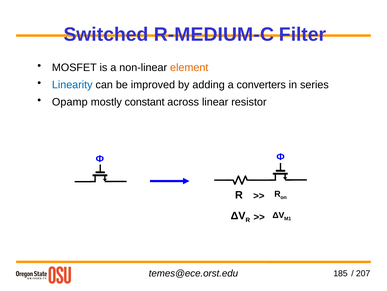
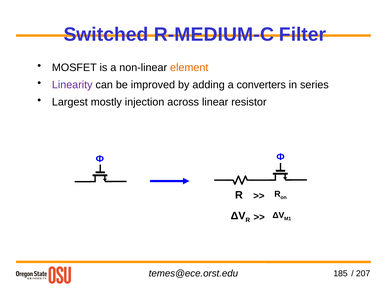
Linearity colour: blue -> purple (72, 85)
Opamp: Opamp -> Largest (70, 102)
constant: constant -> injection (145, 102)
